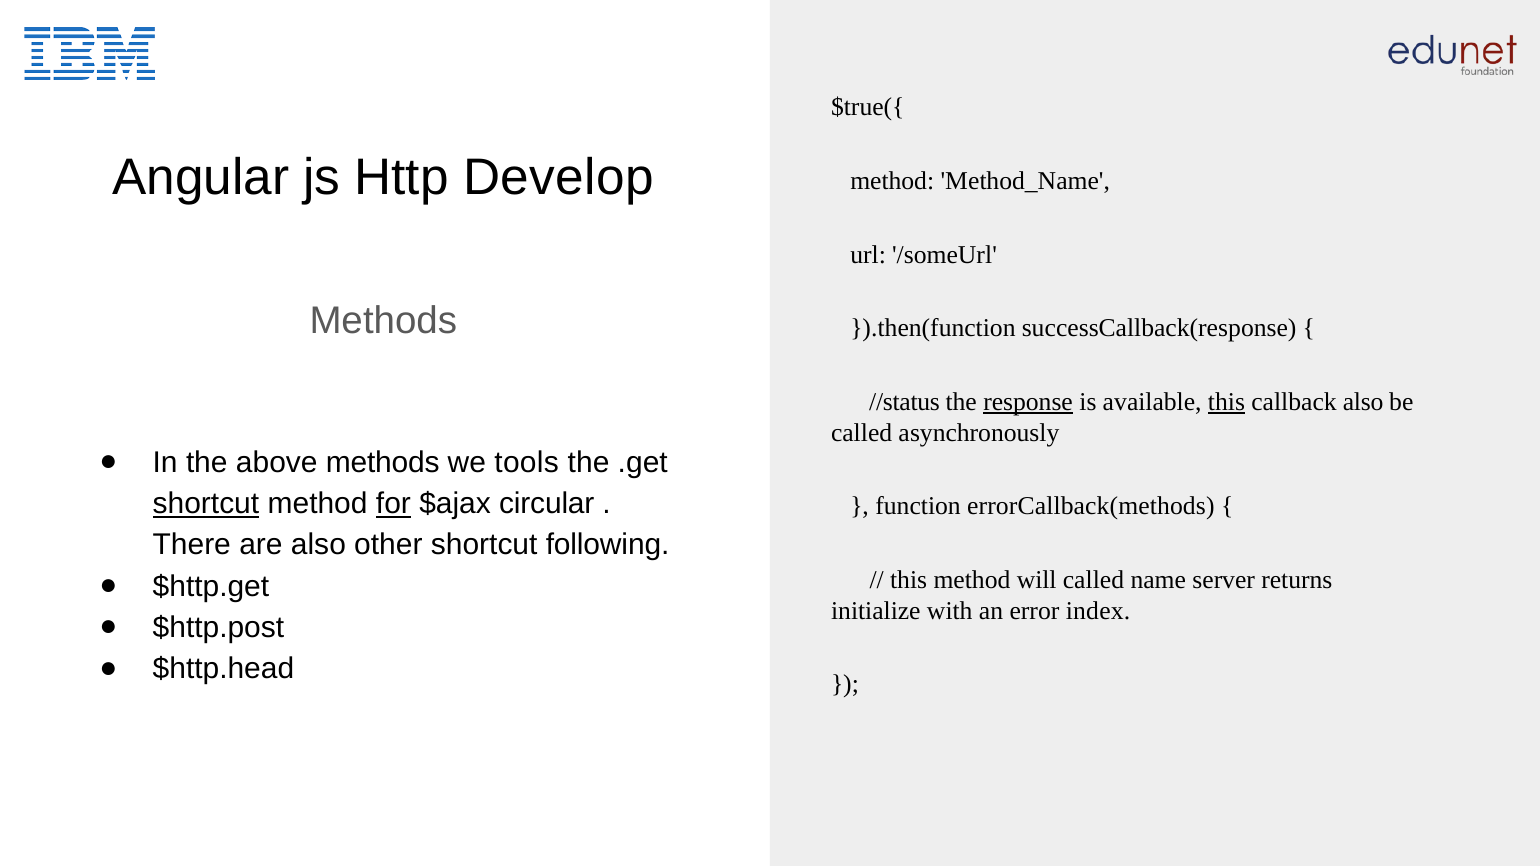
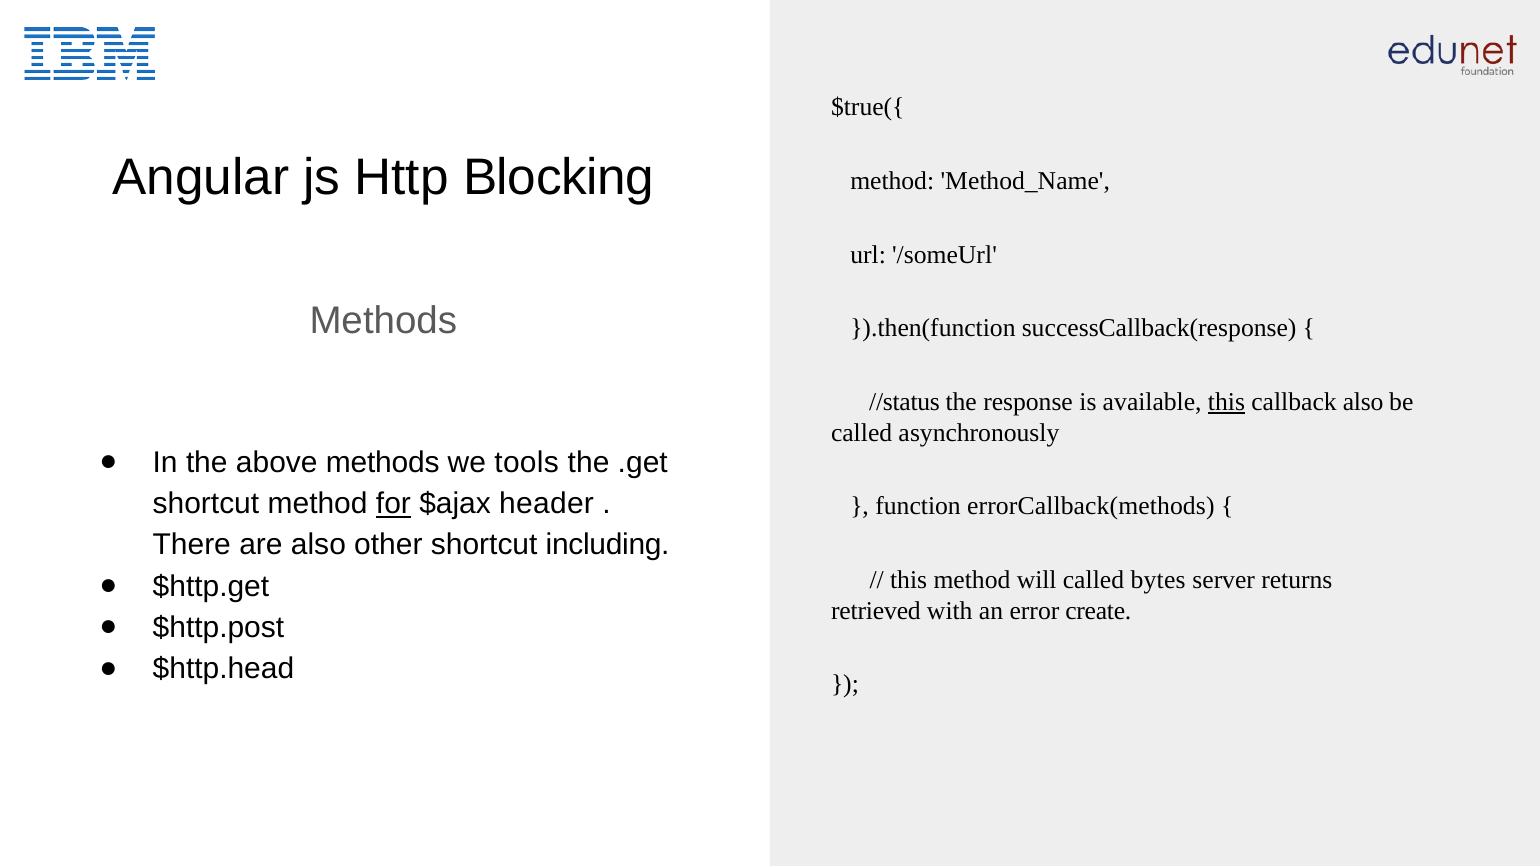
Develop: Develop -> Blocking (559, 178)
response underline: present -> none (1028, 402)
shortcut underline: present -> none (206, 504)
circular: circular -> header (547, 504)
following: following -> including (608, 545)
name: name -> bytes (1158, 580)
initialize: initialize -> retrieved (876, 611)
index: index -> create (1098, 611)
